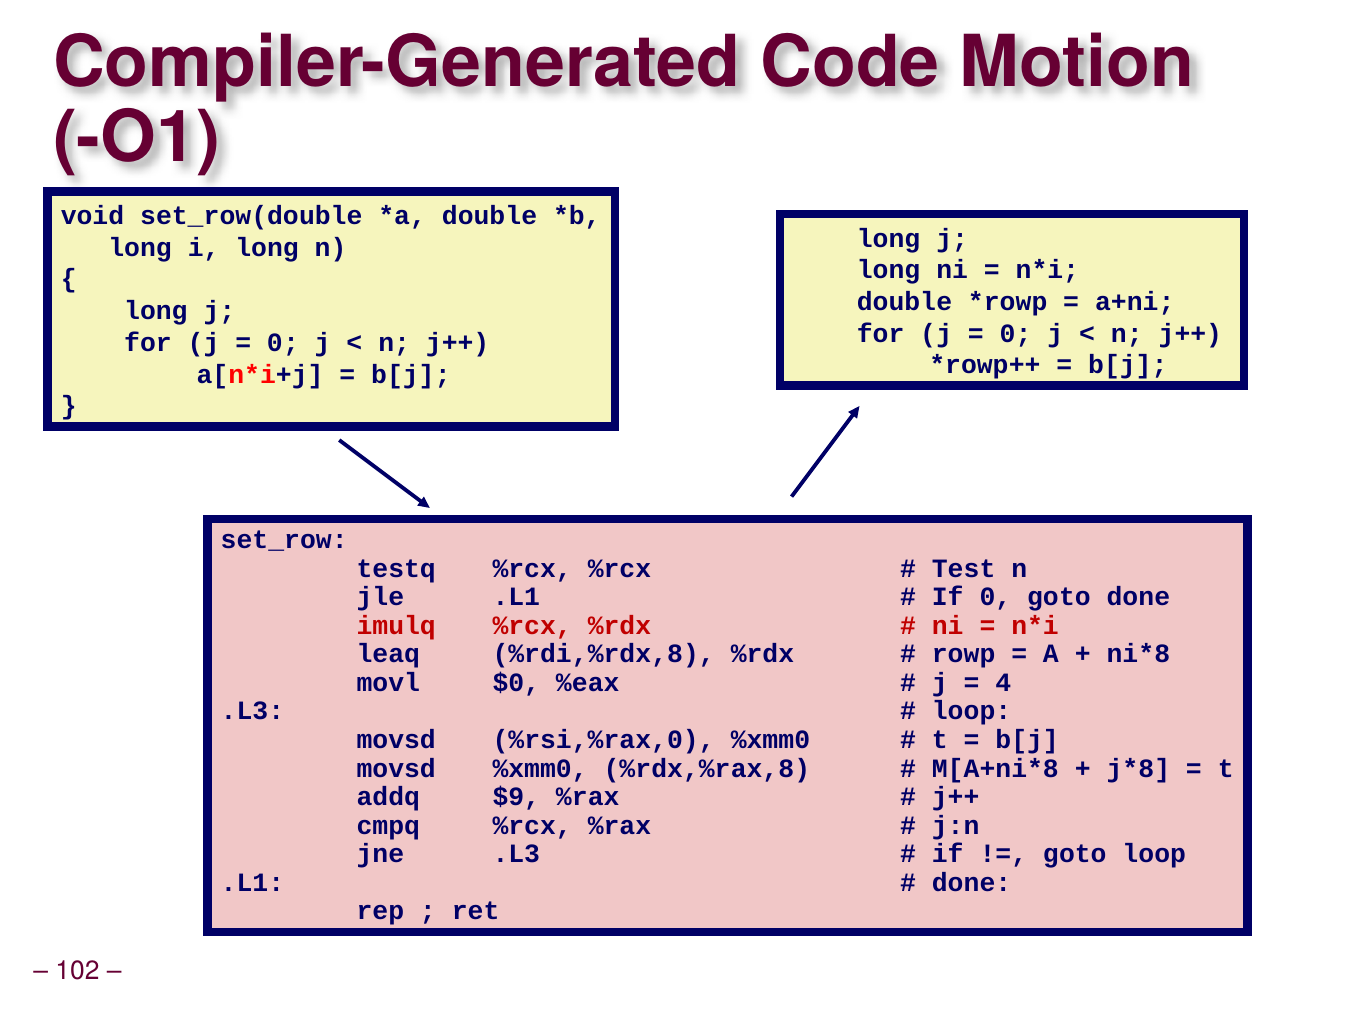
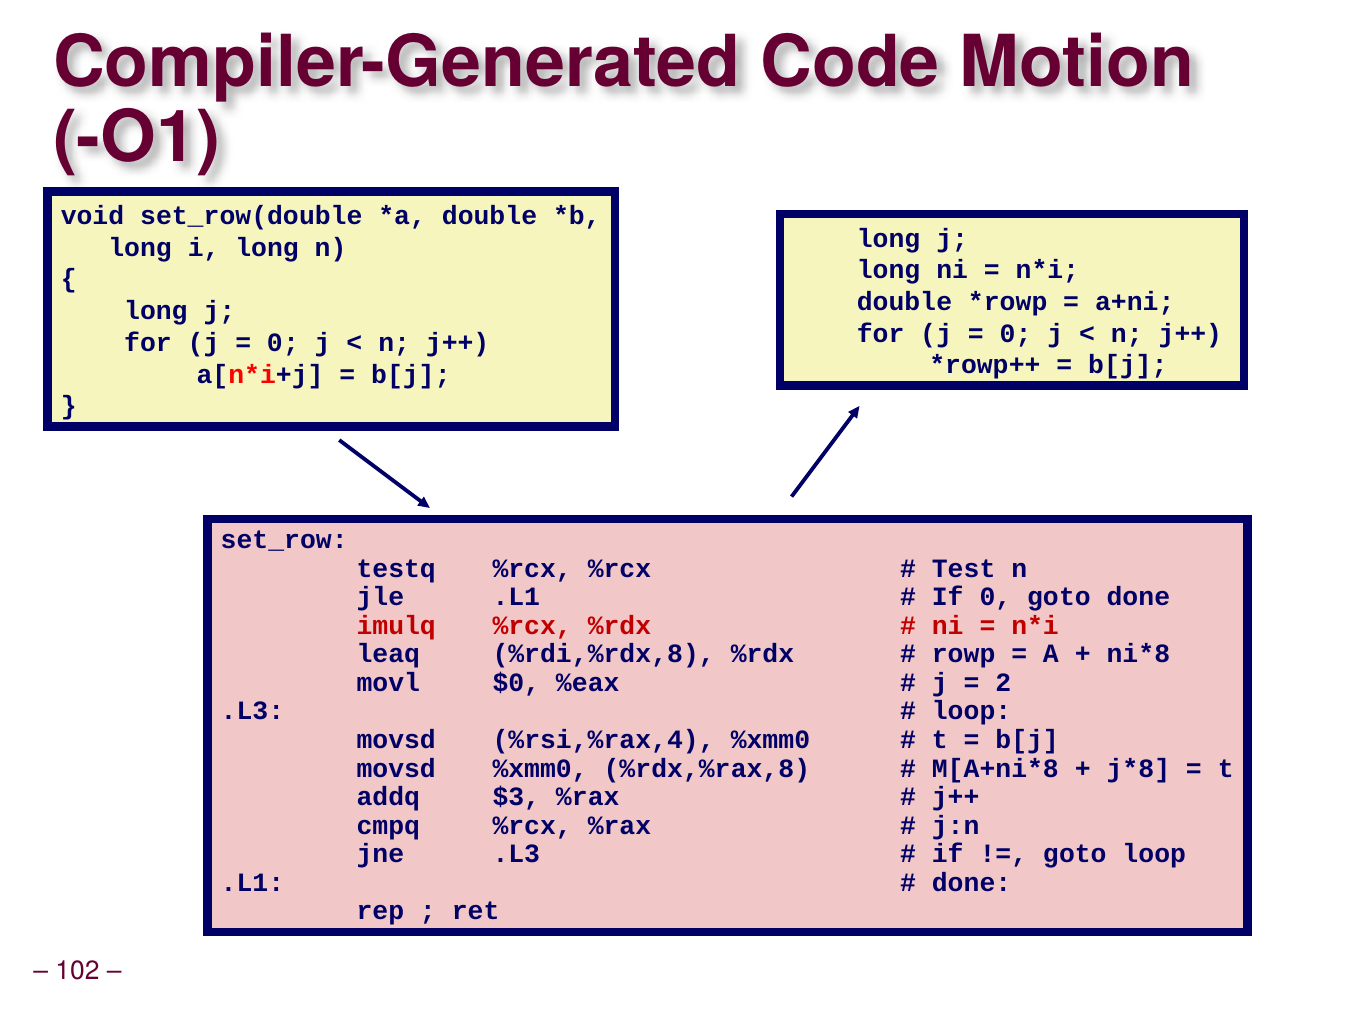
4: 4 -> 2 (1003, 683)
%rsi,%rax,0: %rsi,%rax,0 -> %rsi,%rax,4 (604, 740)
$9: $9 -> $3 (516, 797)
